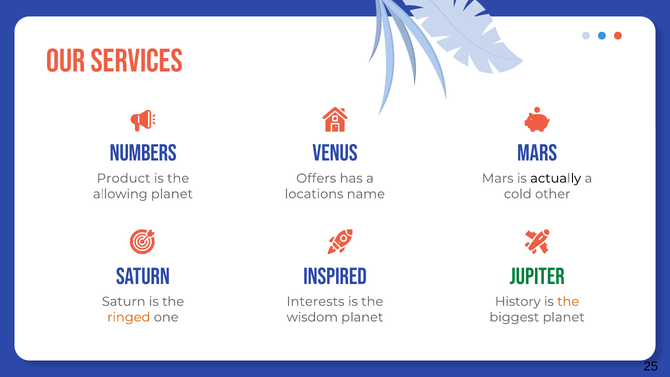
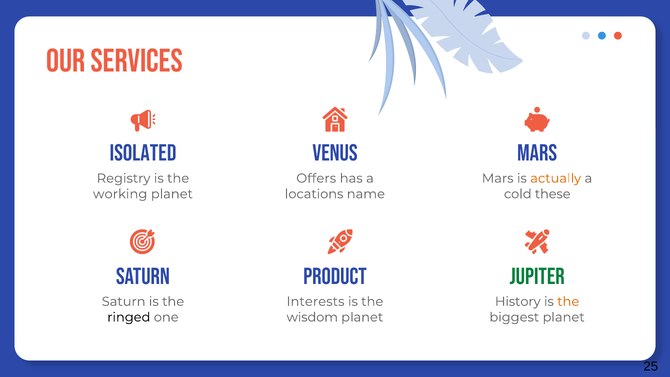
numbers: numbers -> isolated (143, 153)
Product: Product -> Registry (124, 178)
actually colour: black -> orange (556, 178)
allowing: allowing -> working (120, 194)
other: other -> these (553, 194)
inspired: inspired -> product (335, 276)
ringed colour: orange -> black (129, 317)
